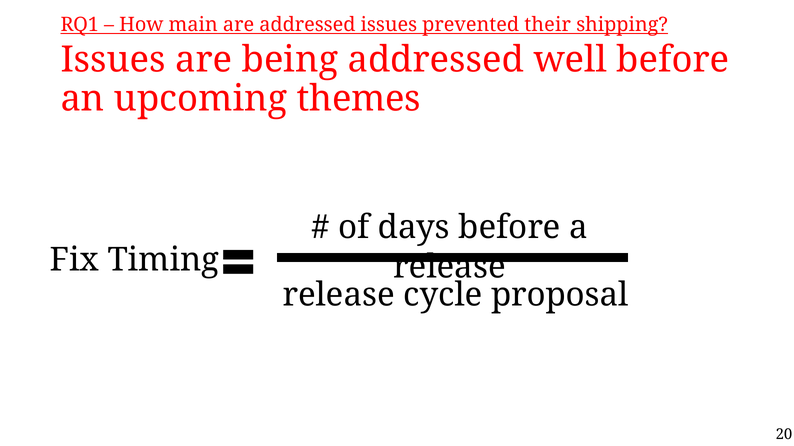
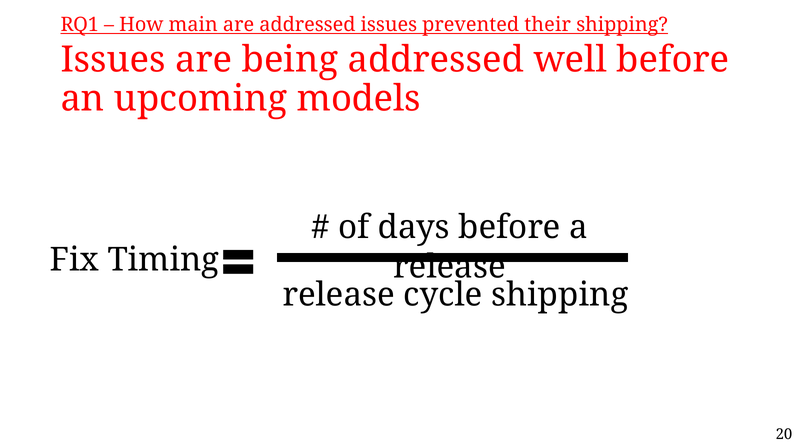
themes: themes -> models (359, 99)
cycle proposal: proposal -> shipping (560, 295)
